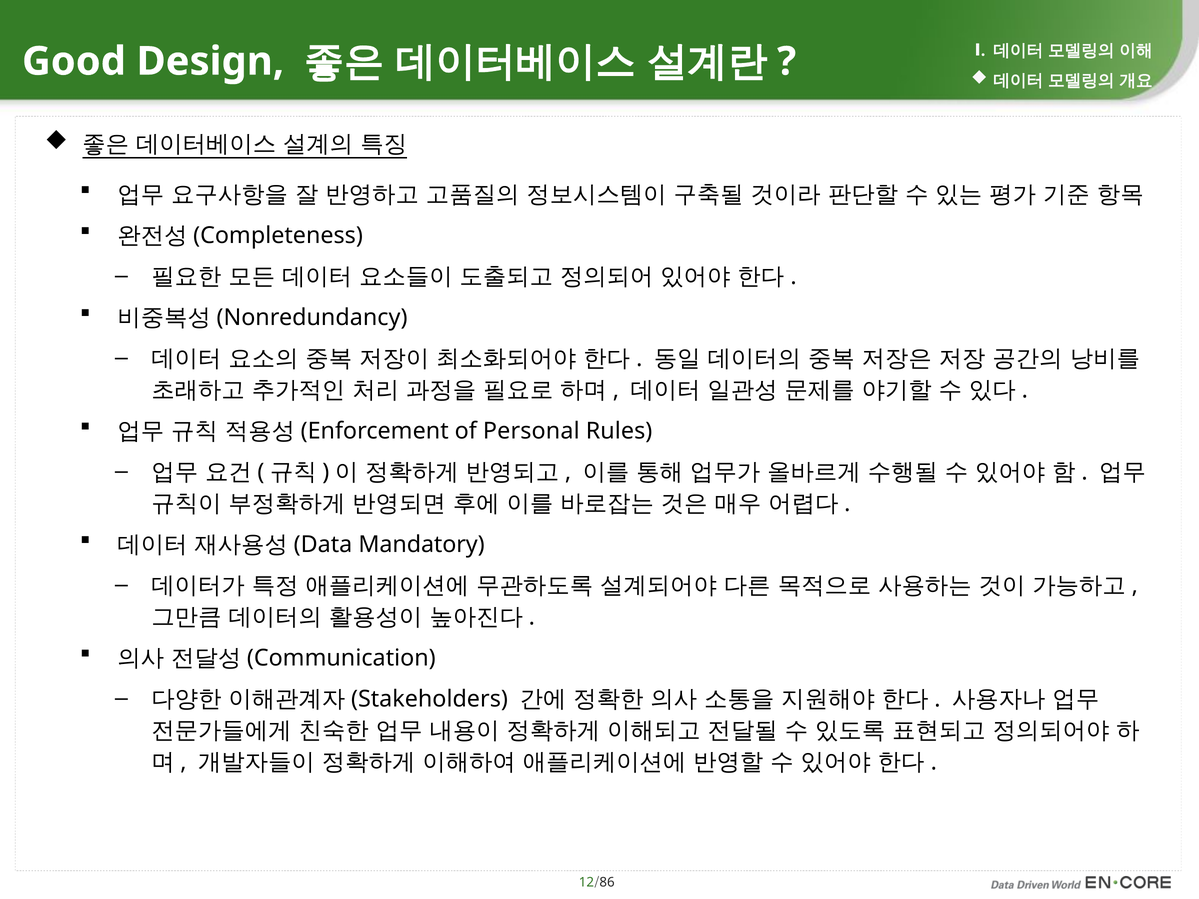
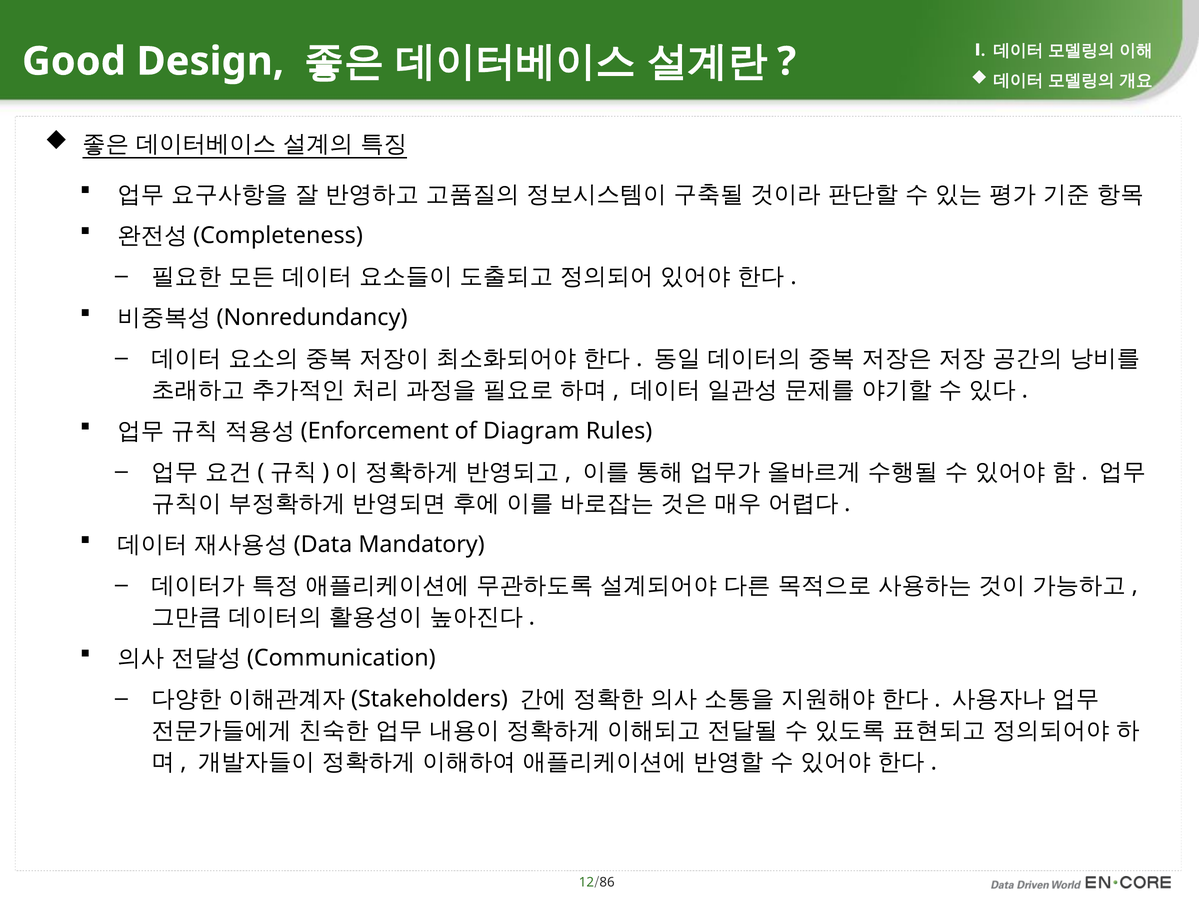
Personal: Personal -> Diagram (531, 431)
